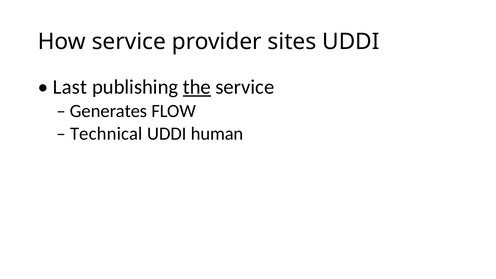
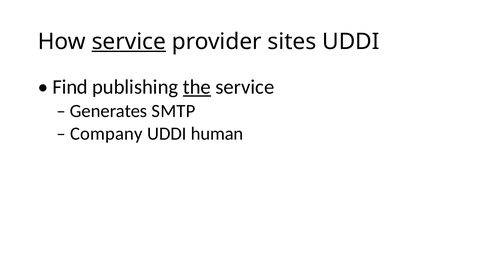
service underline: none -> present (129, 42)
Last: Last -> Find (70, 87)
FLOW: FLOW -> SMTP (173, 111)
Technical: Technical -> Company (106, 134)
